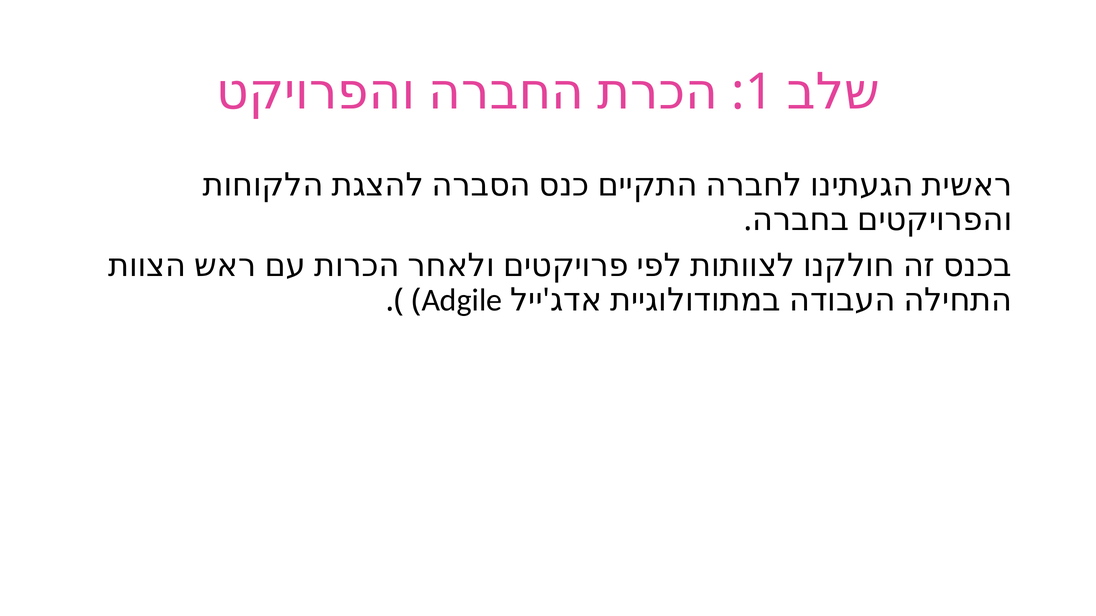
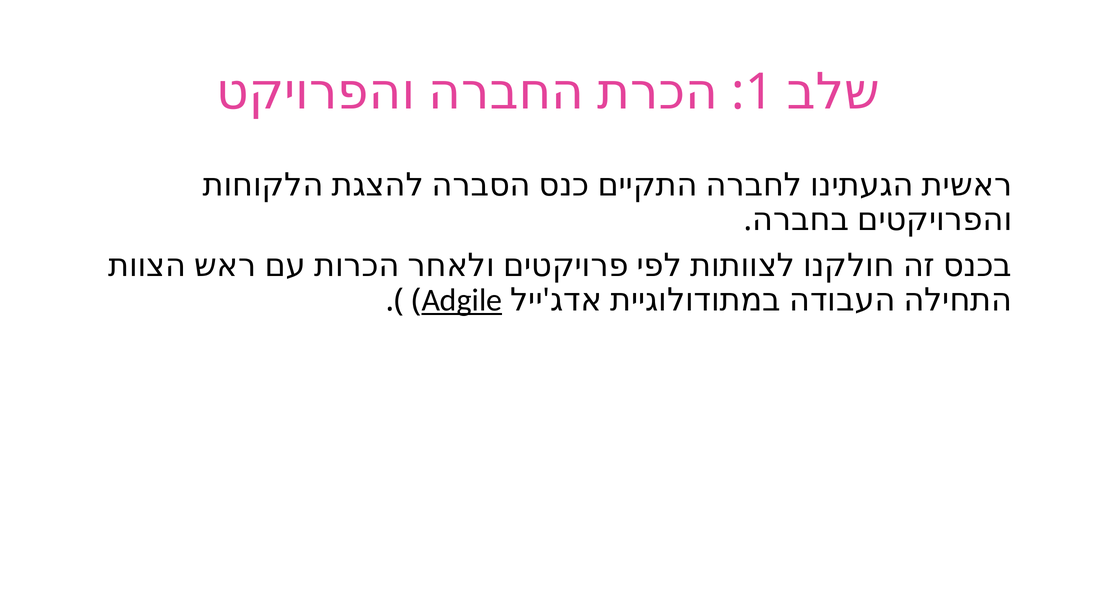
Adgile underline: none -> present (462, 300)
